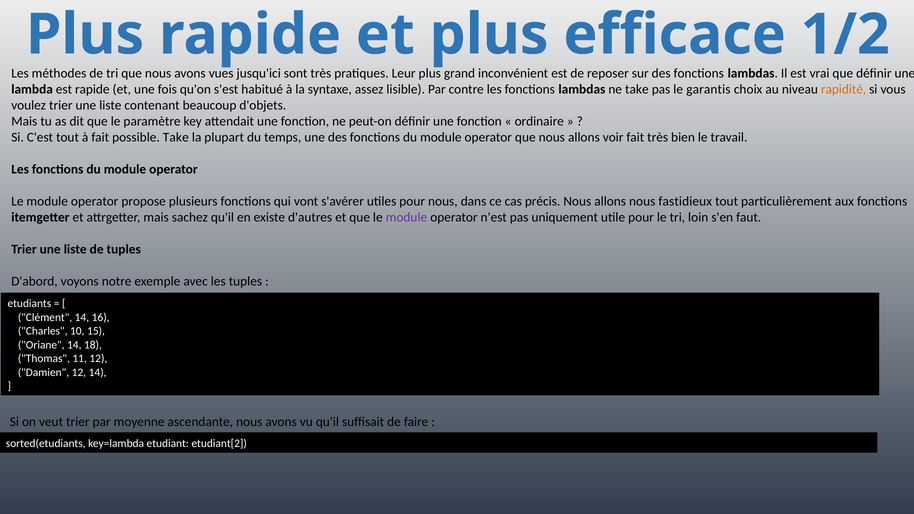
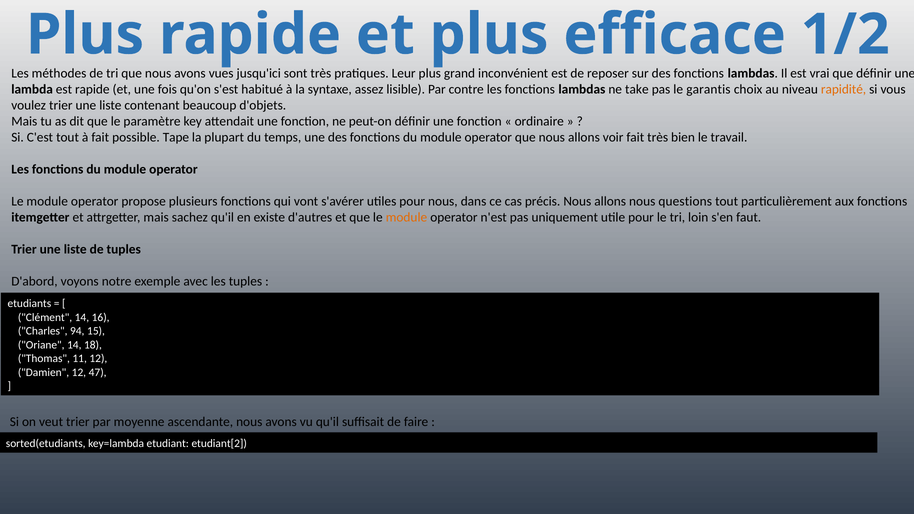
possible Take: Take -> Tape (176, 137)
fastidieux: fastidieux -> questions (685, 201)
module colour: purple -> orange (406, 217)
10: 10 -> 94 (77, 331)
12 14: 14 -> 47 (98, 372)
